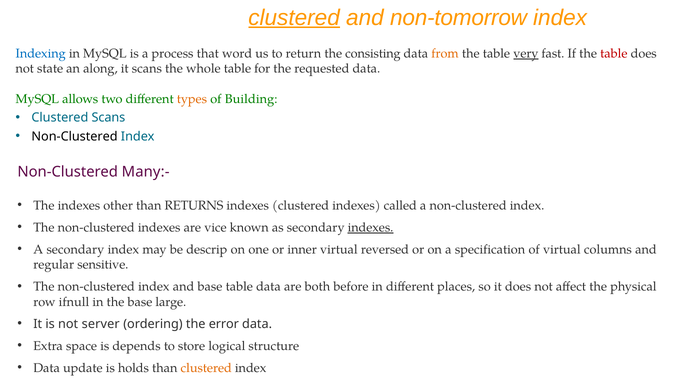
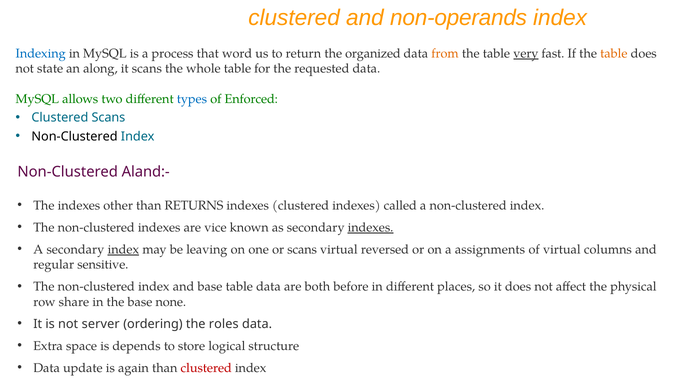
clustered underline: present -> none (294, 18)
non-tomorrow: non-tomorrow -> non-operands (459, 18)
consisting: consisting -> organized (373, 53)
table colour: red -> orange (614, 53)
types colour: orange -> blue (192, 99)
Building: Building -> Enforced (251, 99)
Many:-: Many:- -> Aland:- (146, 172)
index underline: none -> present (123, 249)
descrip: descrip -> leaving (207, 249)
or inner: inner -> scans (302, 249)
specification: specification -> assignments (490, 249)
ifnull: ifnull -> share (74, 302)
large: large -> none (171, 302)
error: error -> roles (224, 324)
holds: holds -> again (133, 368)
clustered colour: orange -> red (206, 368)
